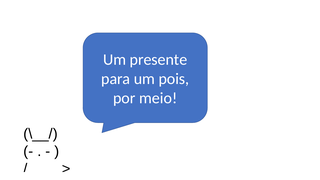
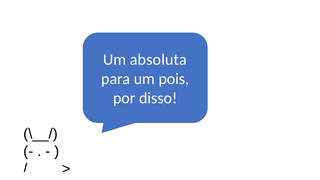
presente: presente -> absoluta (158, 60)
meio: meio -> disso (158, 98)
